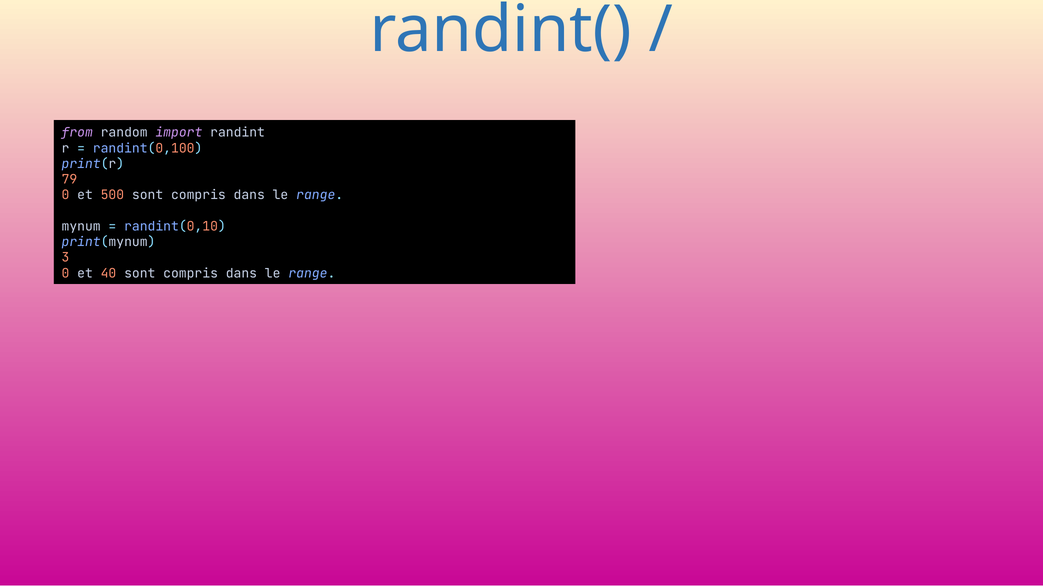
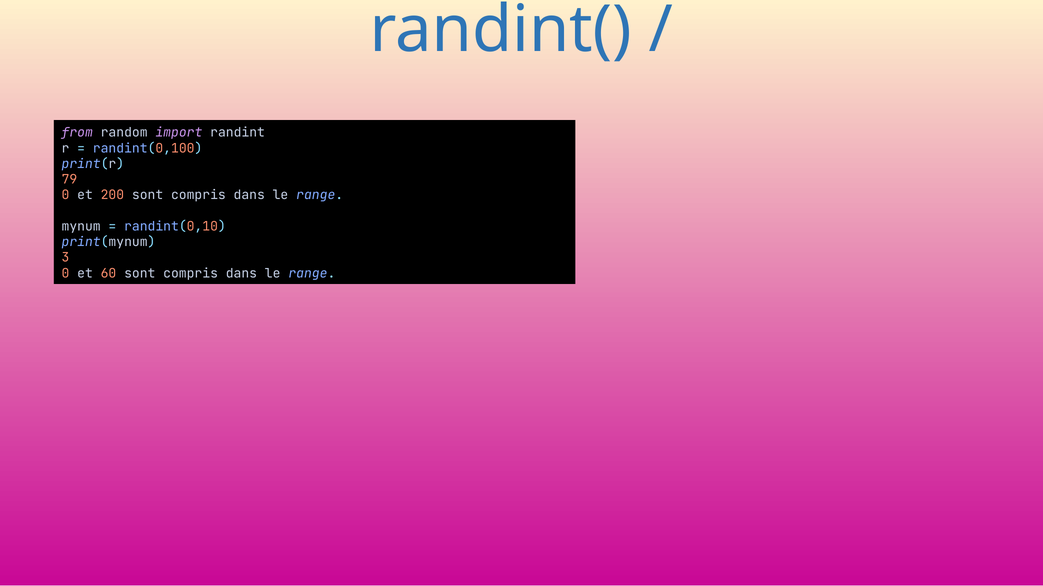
500: 500 -> 200 (112, 195)
40: 40 -> 60 (108, 274)
